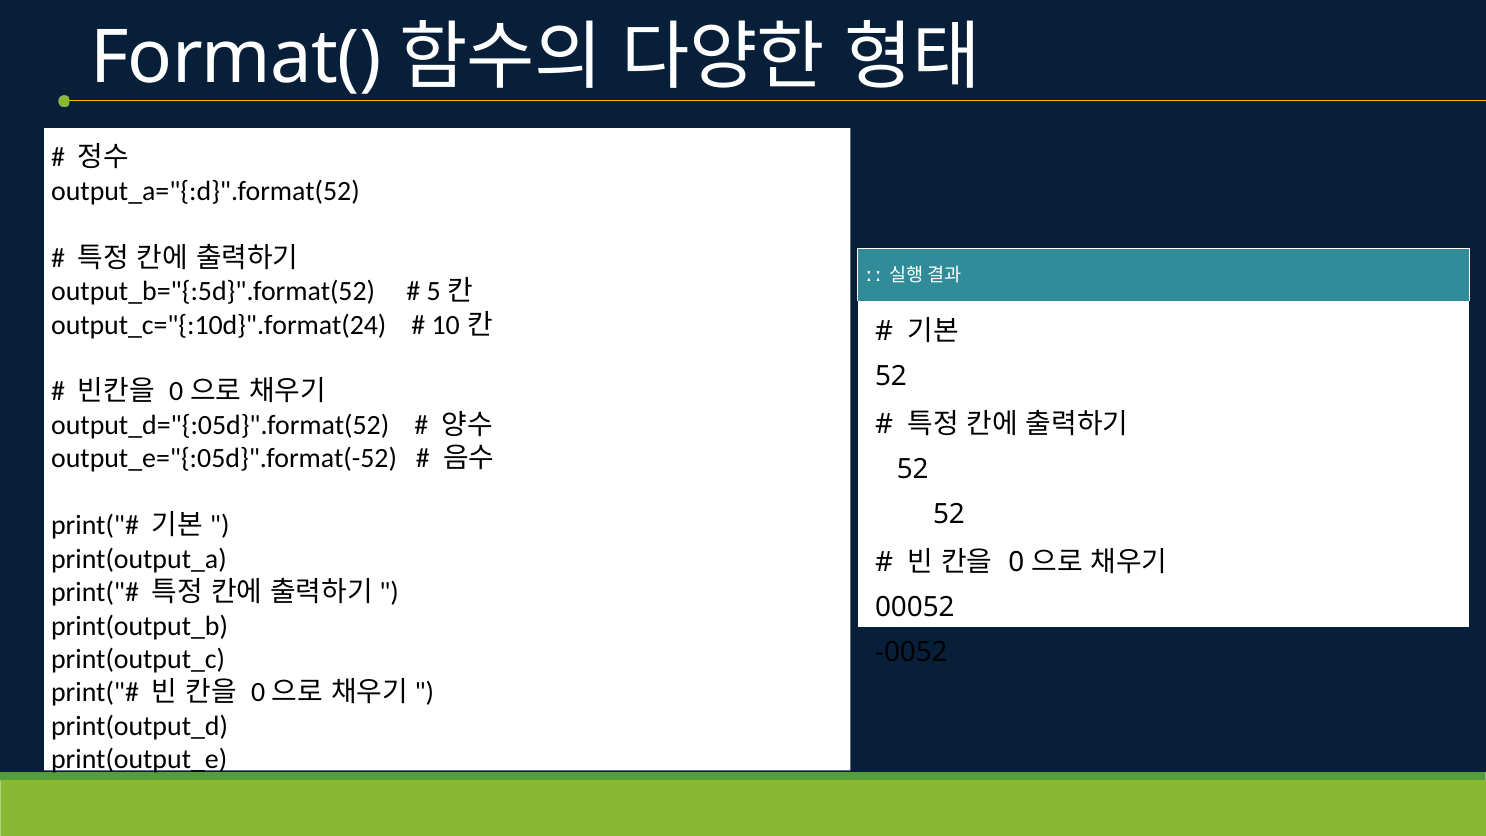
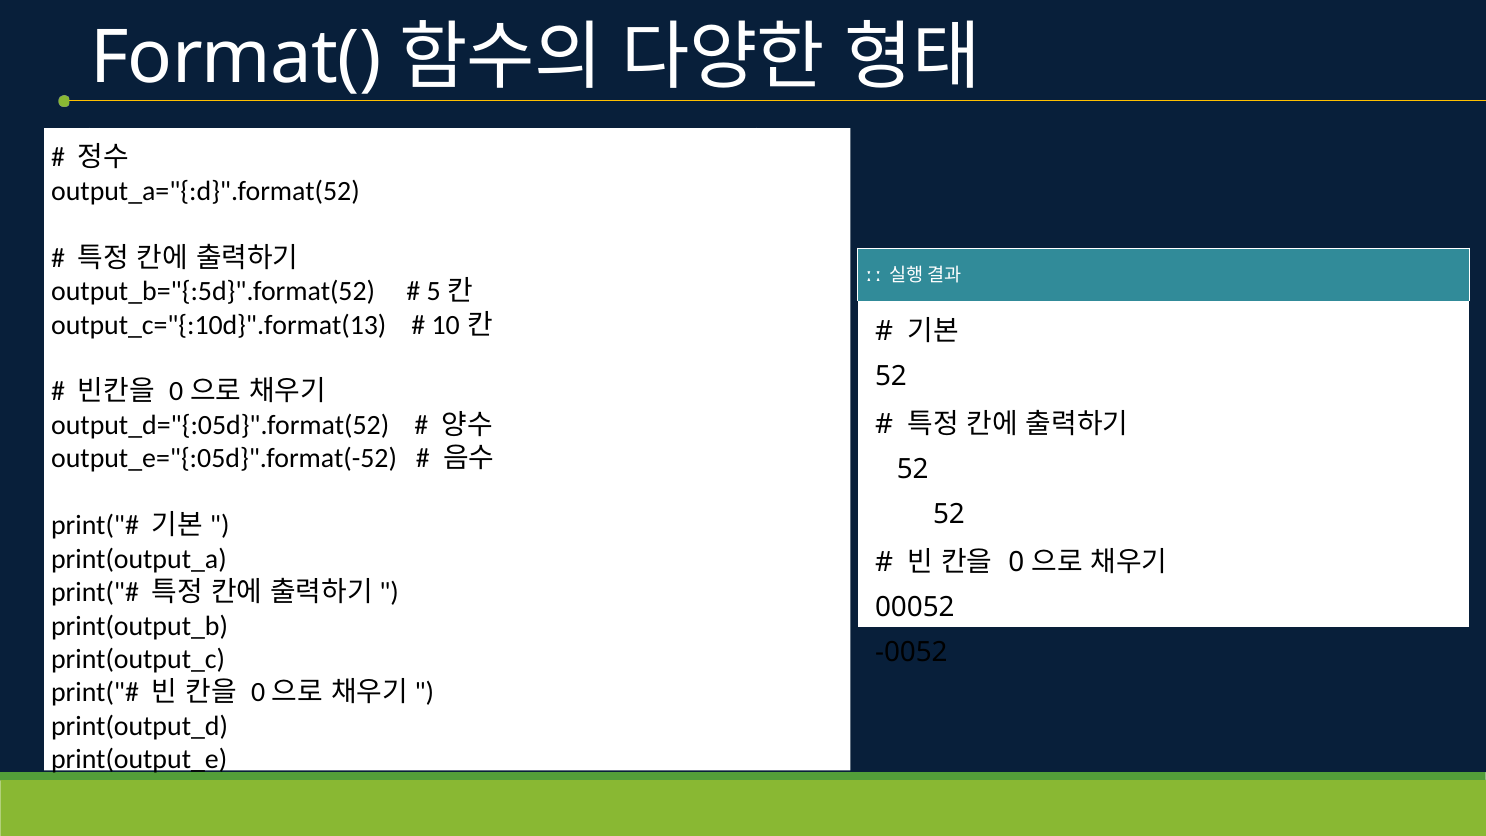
output_c="{:10d}".format(24: output_c="{:10d}".format(24 -> output_c="{:10d}".format(13 (219, 325)
